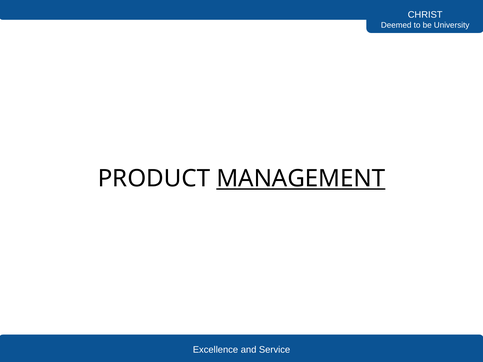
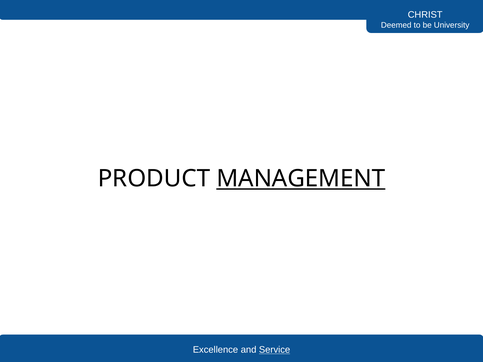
Service underline: none -> present (275, 350)
